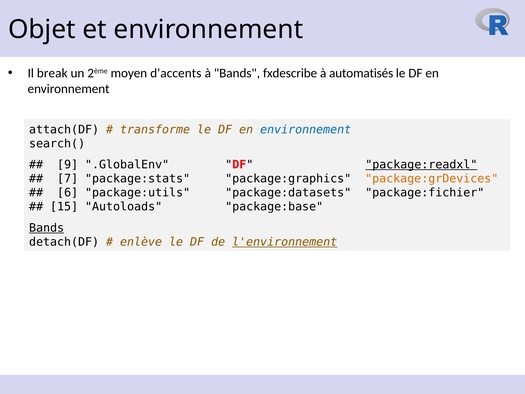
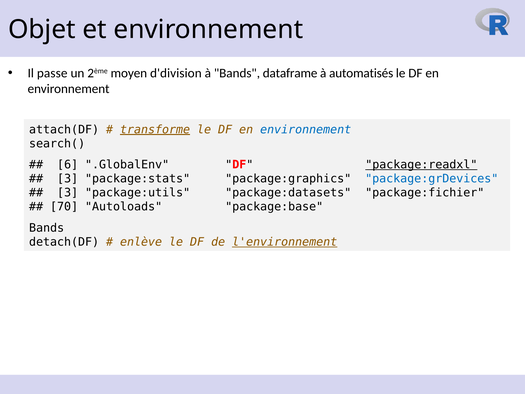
break: break -> passe (52, 73)
d'accents: d'accents -> d'division (176, 73)
fxdescribe: fxdescribe -> dataframe (290, 73)
transforme underline: none -> present (155, 129)
9: 9 -> 6 (68, 165)
7: 7 -> 3 (68, 179)
package:grDevices colour: orange -> blue (432, 179)
6: 6 -> 3 (68, 193)
15: 15 -> 70 (64, 207)
Bands underline: present -> none (47, 228)
